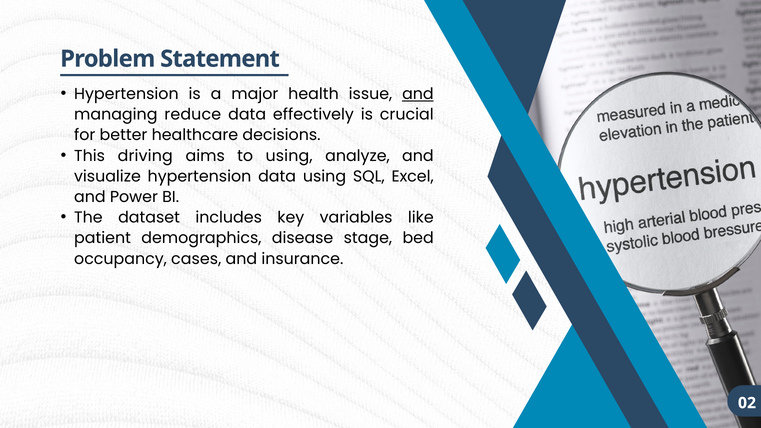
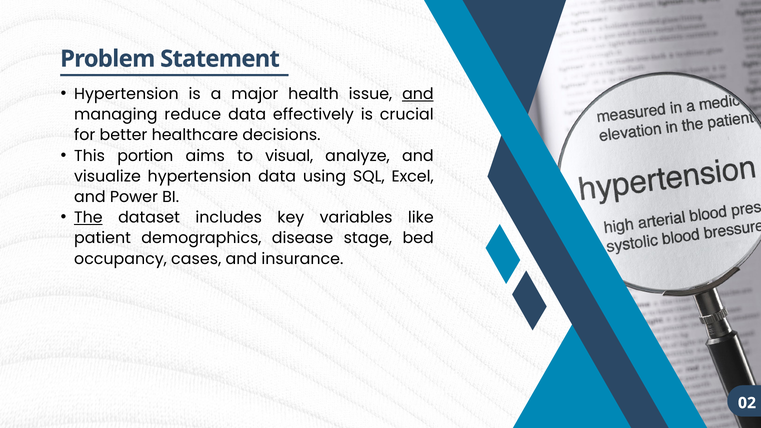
driving: driving -> portion (145, 156)
to using: using -> visual (289, 156)
The underline: none -> present (88, 218)
